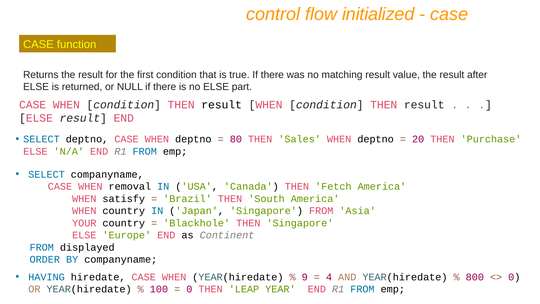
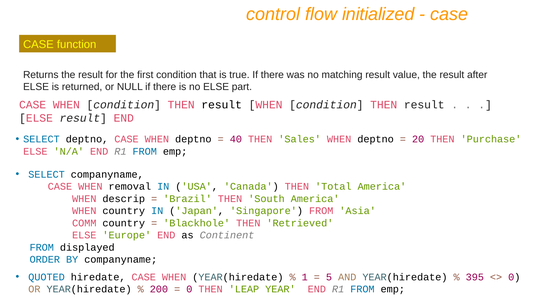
80: 80 -> 40 (236, 139)
Fetch: Fetch -> Total (333, 186)
satisfy: satisfy -> descrip (124, 199)
YOUR: YOUR -> COMM (84, 223)
THEN Singapore: Singapore -> Retrieved (300, 223)
HAVING: HAVING -> QUOTED (47, 277)
9: 9 -> 1 (305, 277)
4: 4 -> 5 (329, 277)
800: 800 -> 395 (475, 277)
100: 100 -> 200 (159, 289)
